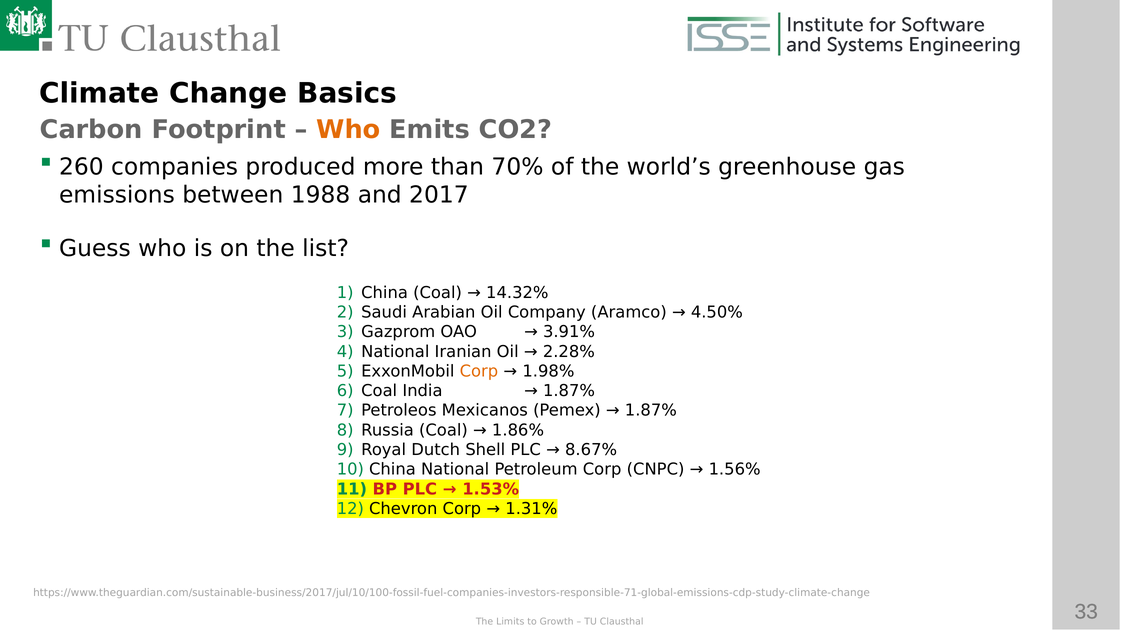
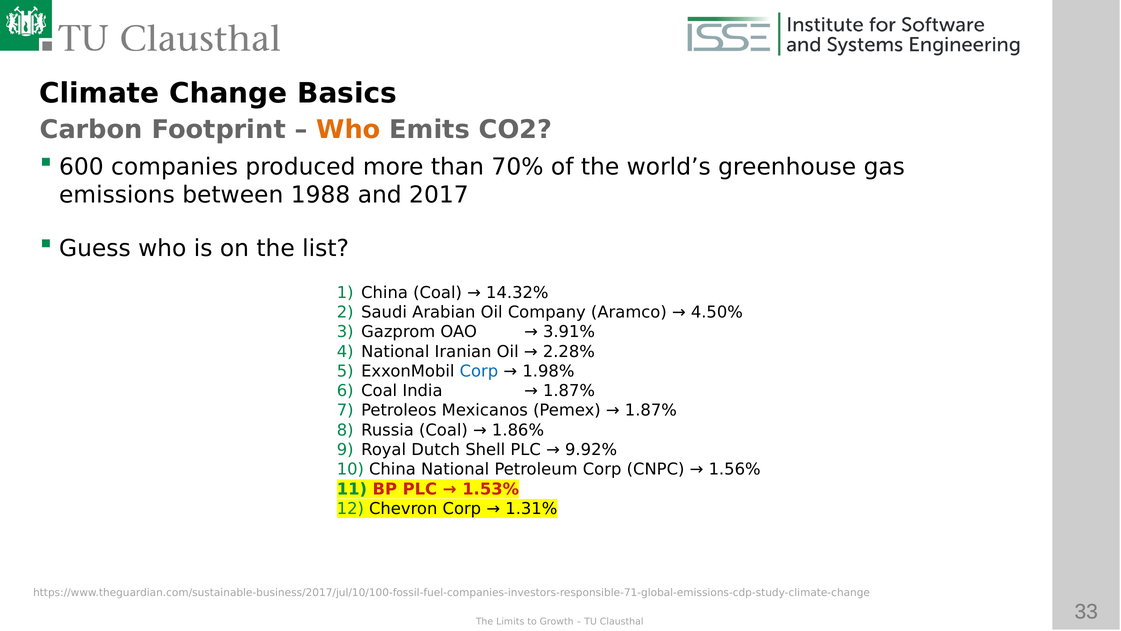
260: 260 -> 600 (81, 167)
Corp colour: orange -> blue (479, 371)
8.67%: 8.67% -> 9.92% (591, 450)
